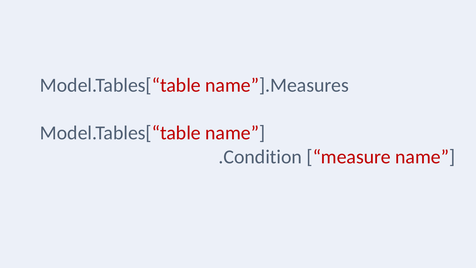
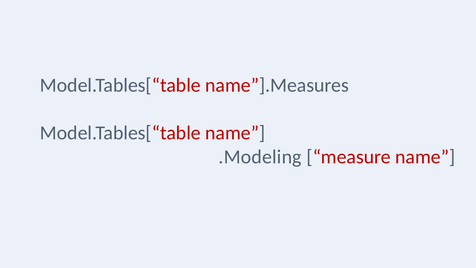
.Condition: .Condition -> .Modeling (260, 157)
